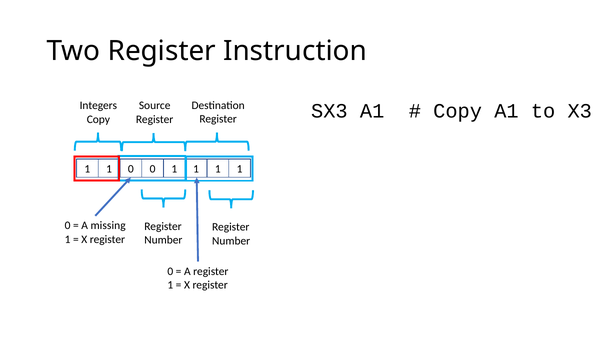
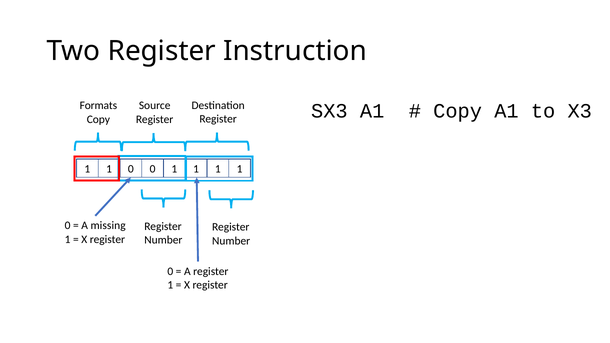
Integers: Integers -> Formats (98, 106)
